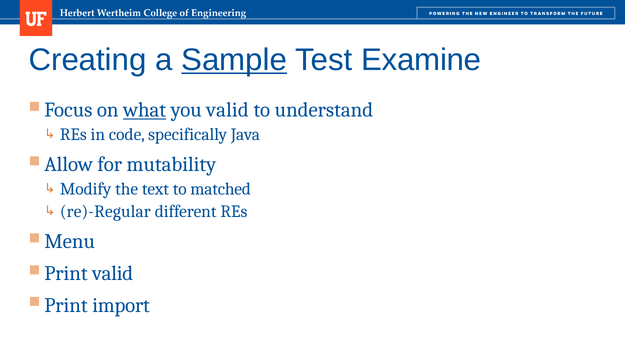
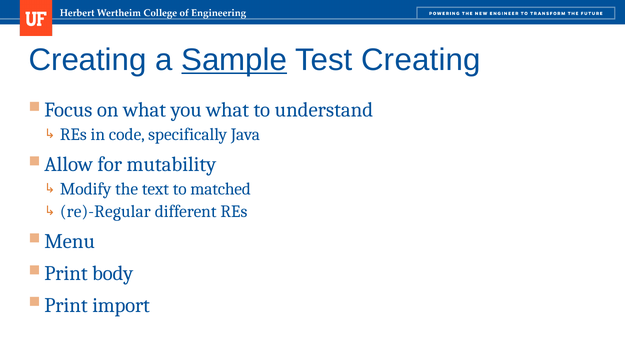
Test Examine: Examine -> Creating (421, 60)
what underline: present -> none (145, 110)
you valid: valid -> what (228, 110)
valid: valid -> body (113, 274)
